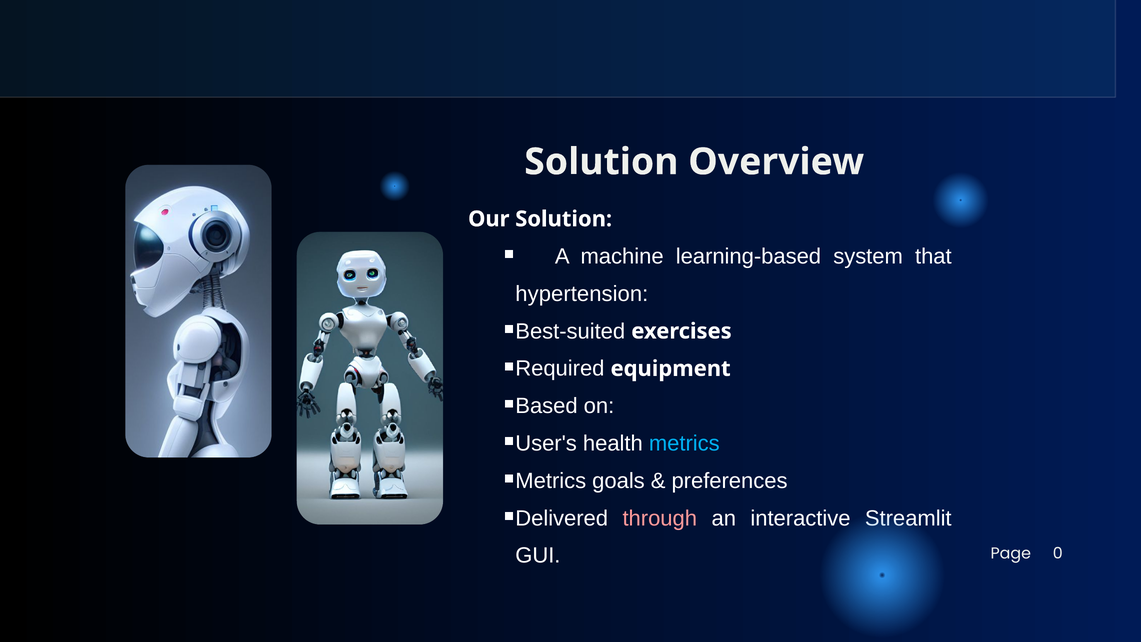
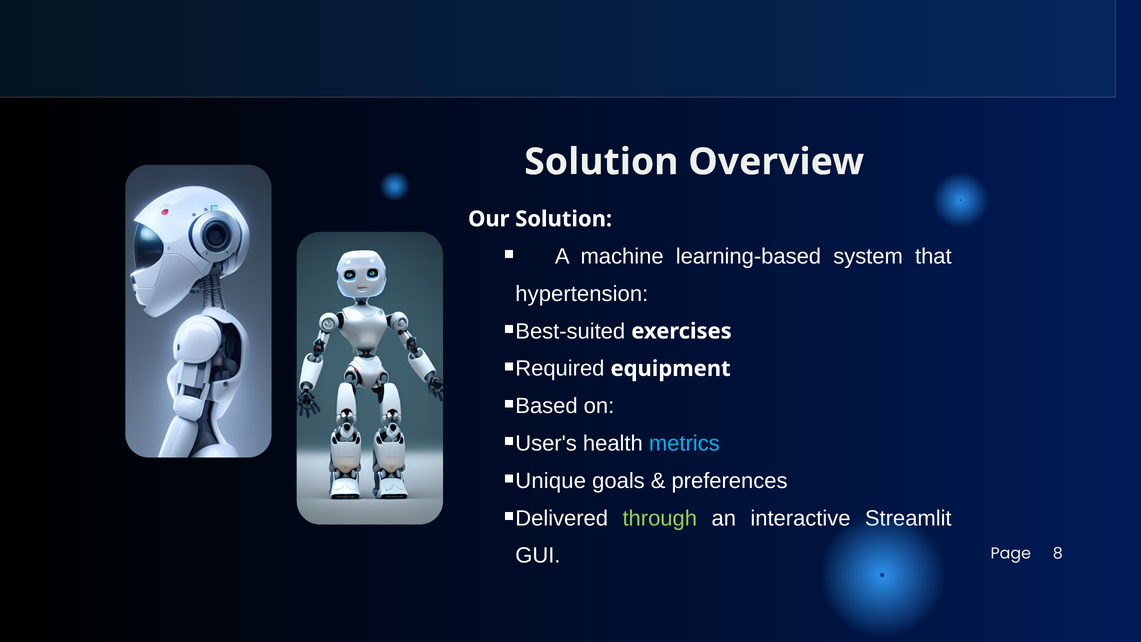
Metrics: Metrics -> Unique (551, 481)
through colour: pink -> light green (660, 518)
0: 0 -> 8 (1058, 553)
